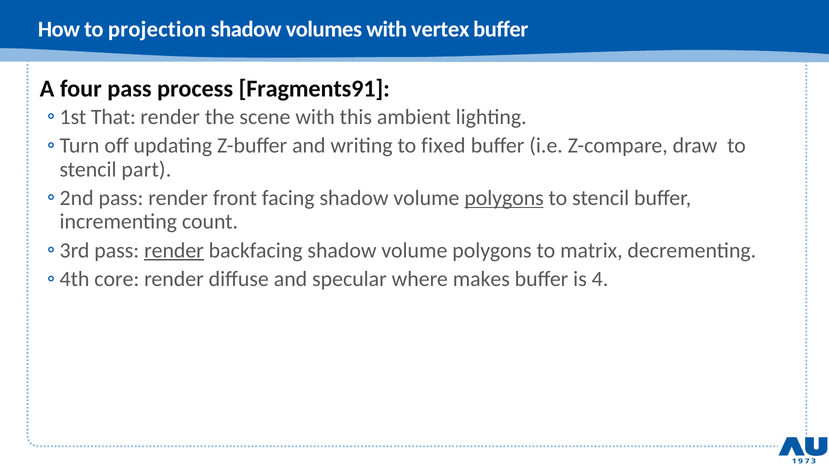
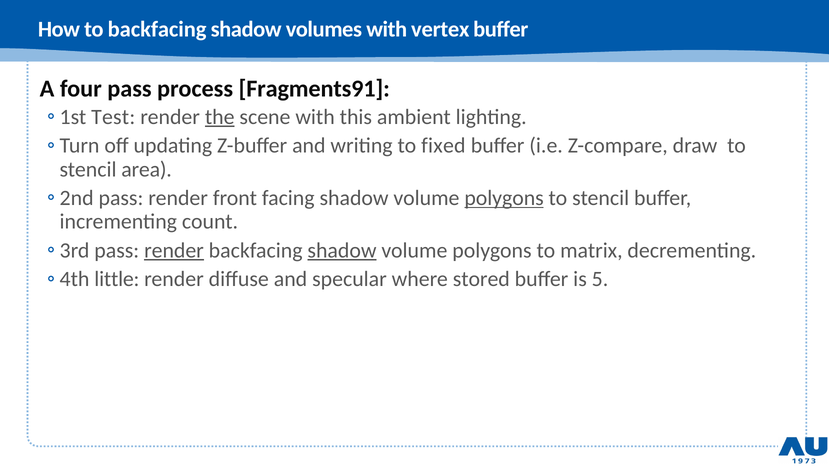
to projection: projection -> backfacing (157, 30)
That: That -> Test (113, 117)
the underline: none -> present (220, 117)
part: part -> area (147, 169)
shadow underline: none -> present (342, 251)
core: core -> little (117, 279)
makes: makes -> stored (481, 279)
4: 4 -> 5 (600, 279)
